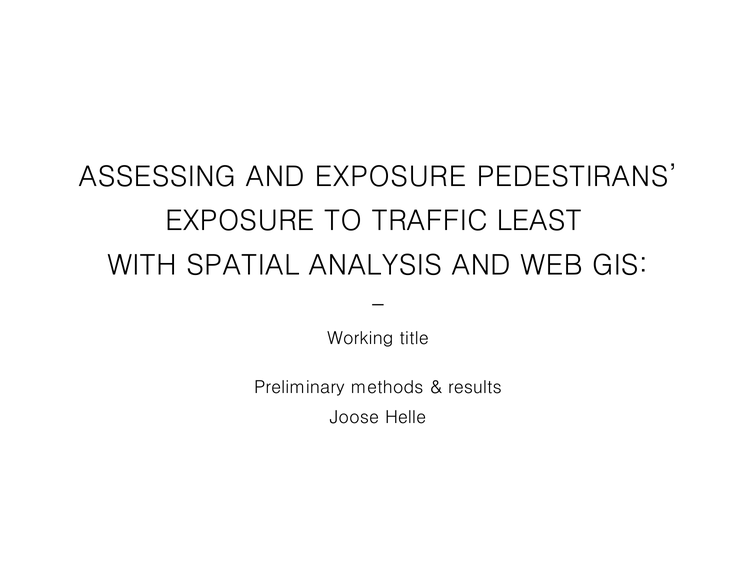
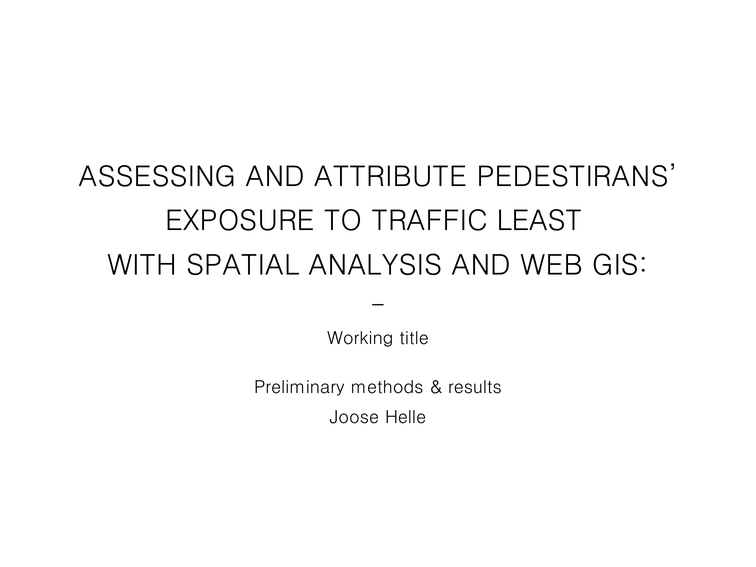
AND EXPOSURE: EXPOSURE -> ATTRIBUTE (391, 177)
